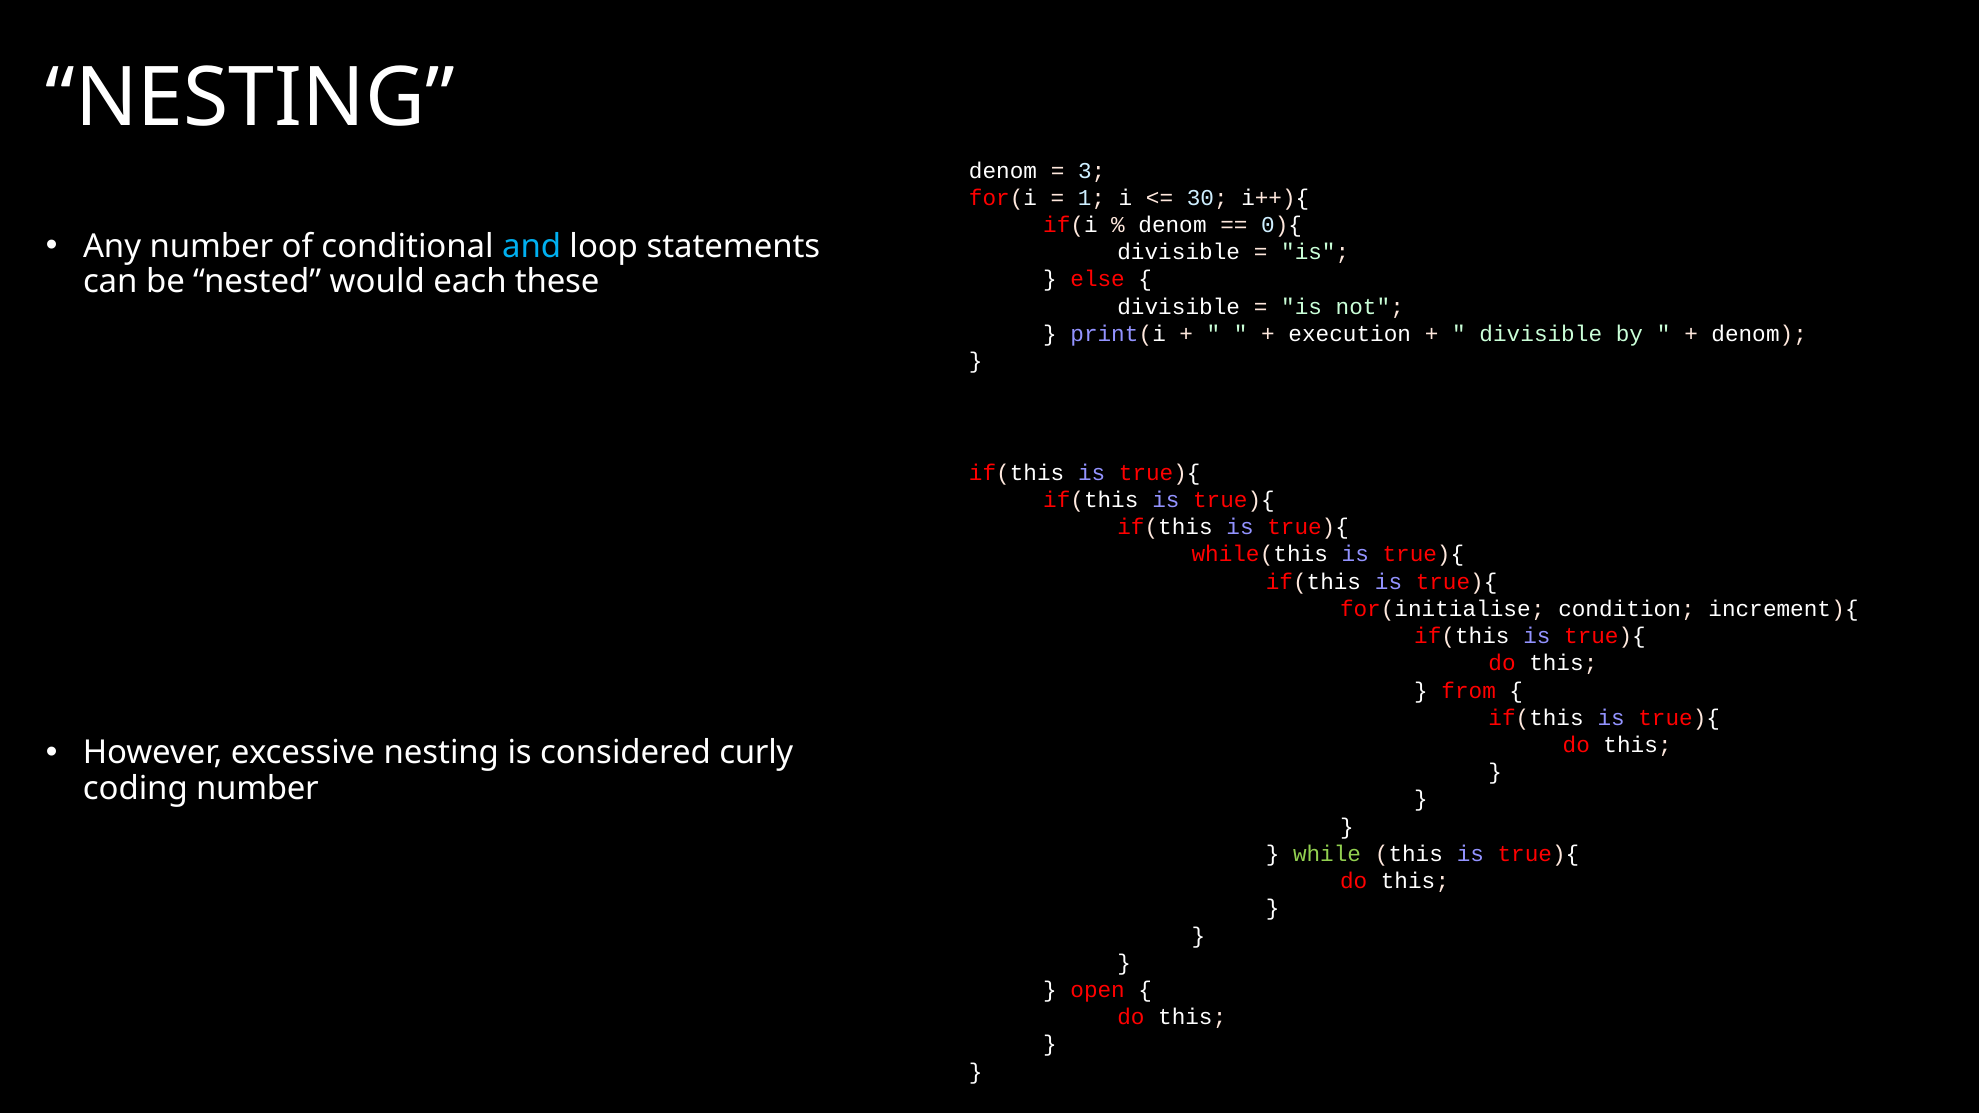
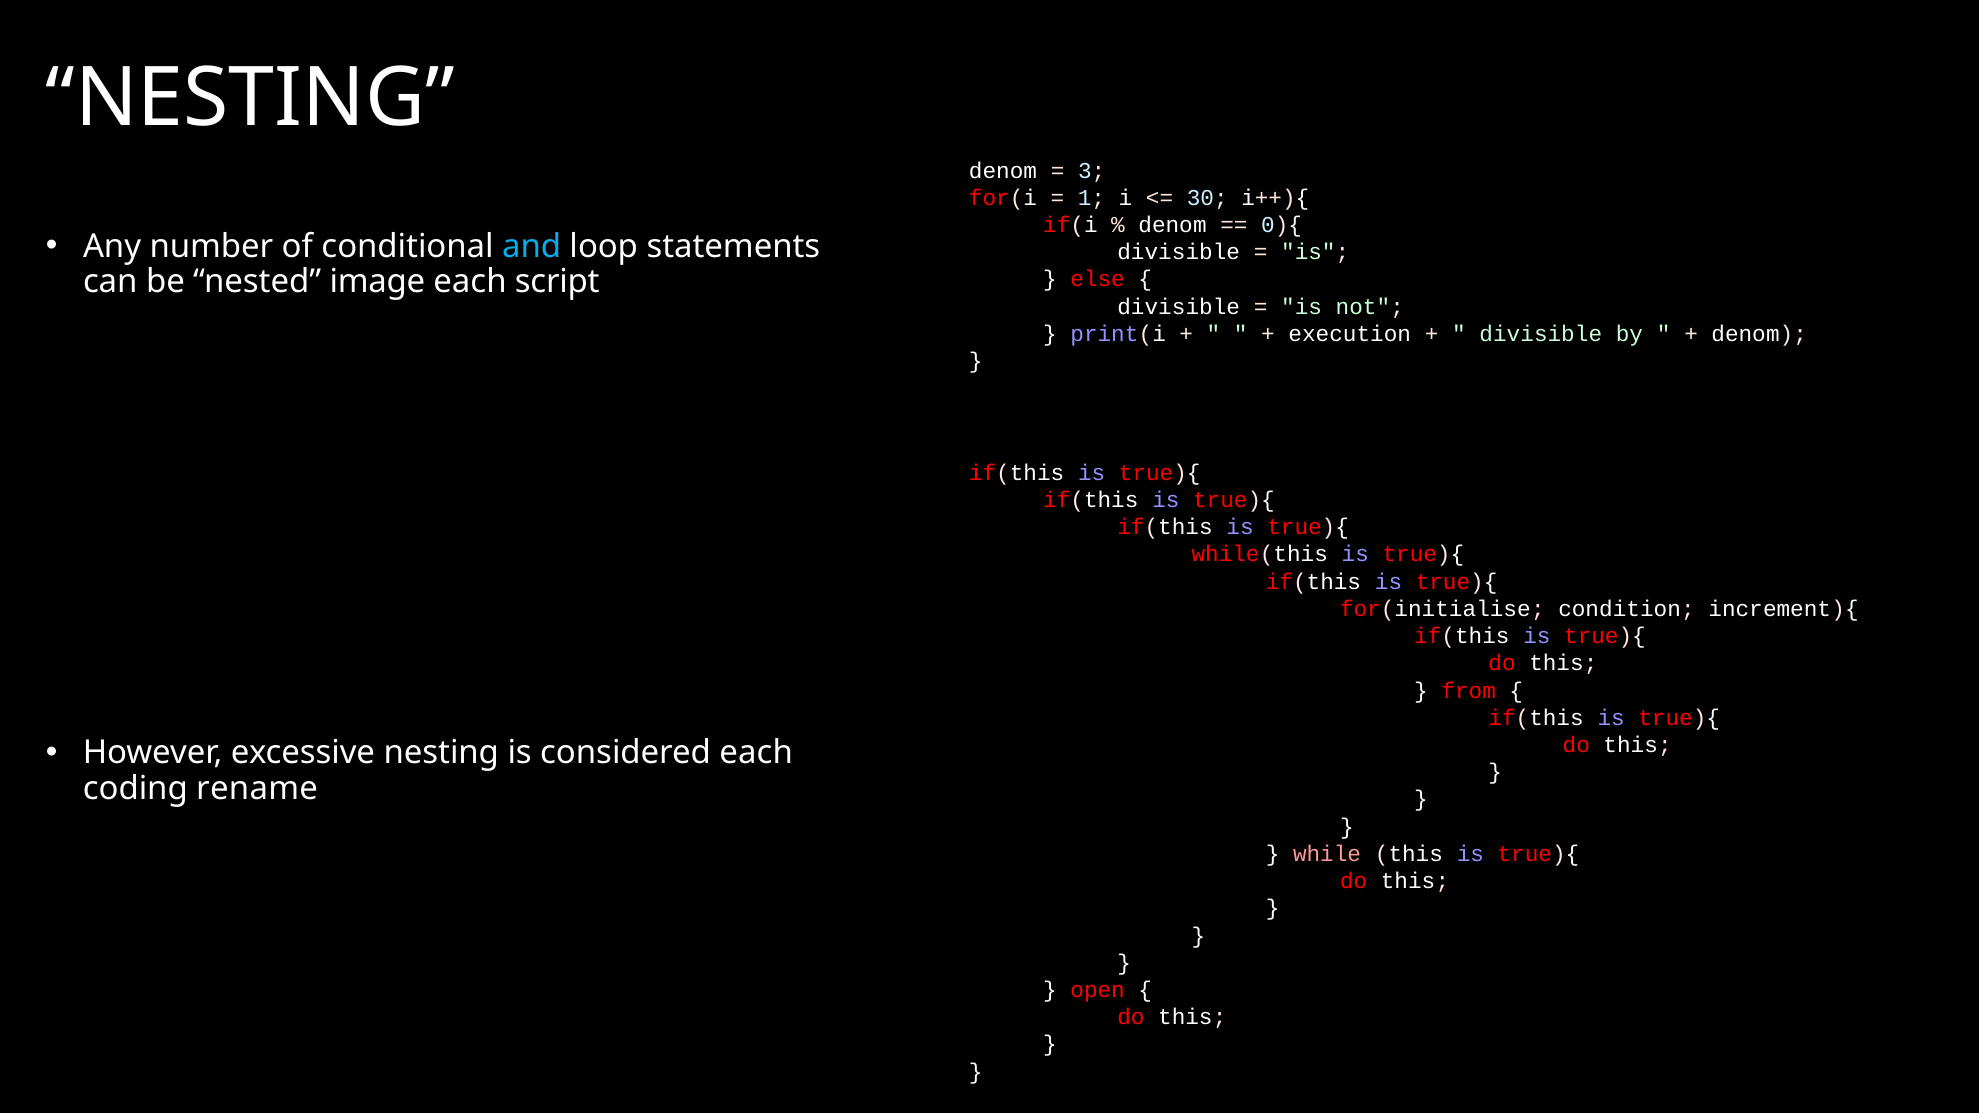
would: would -> image (377, 282)
these: these -> script (557, 282)
considered curly: curly -> each (756, 753)
coding number: number -> rename (257, 788)
while colour: light green -> pink (1327, 854)
